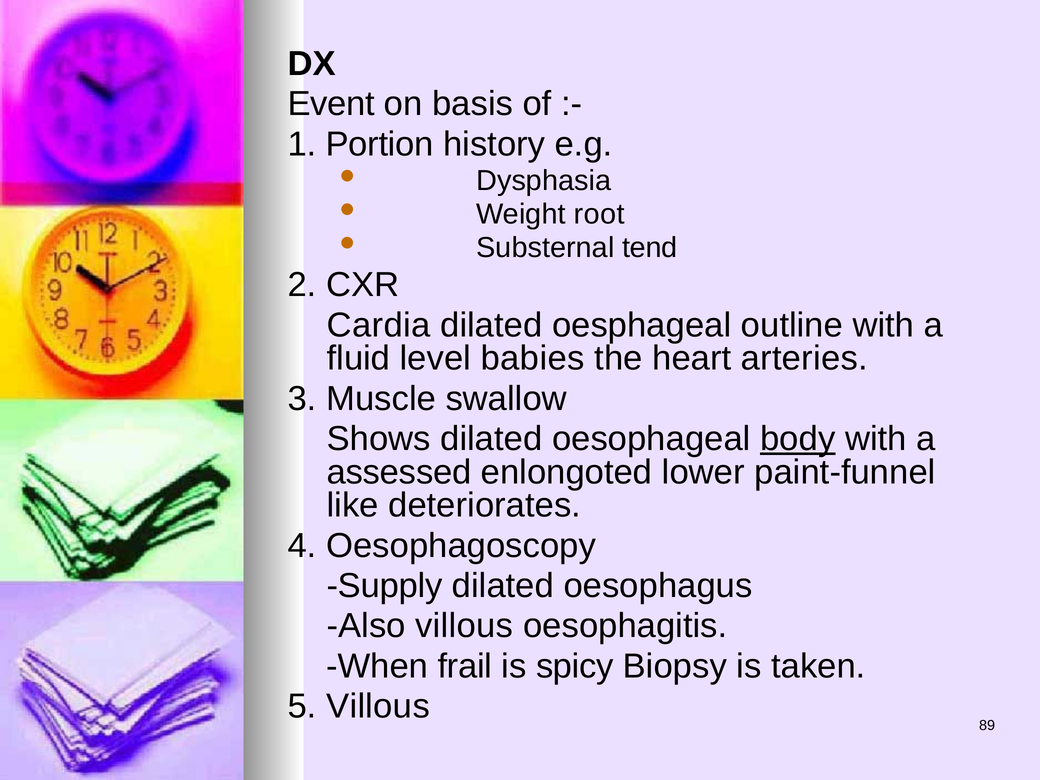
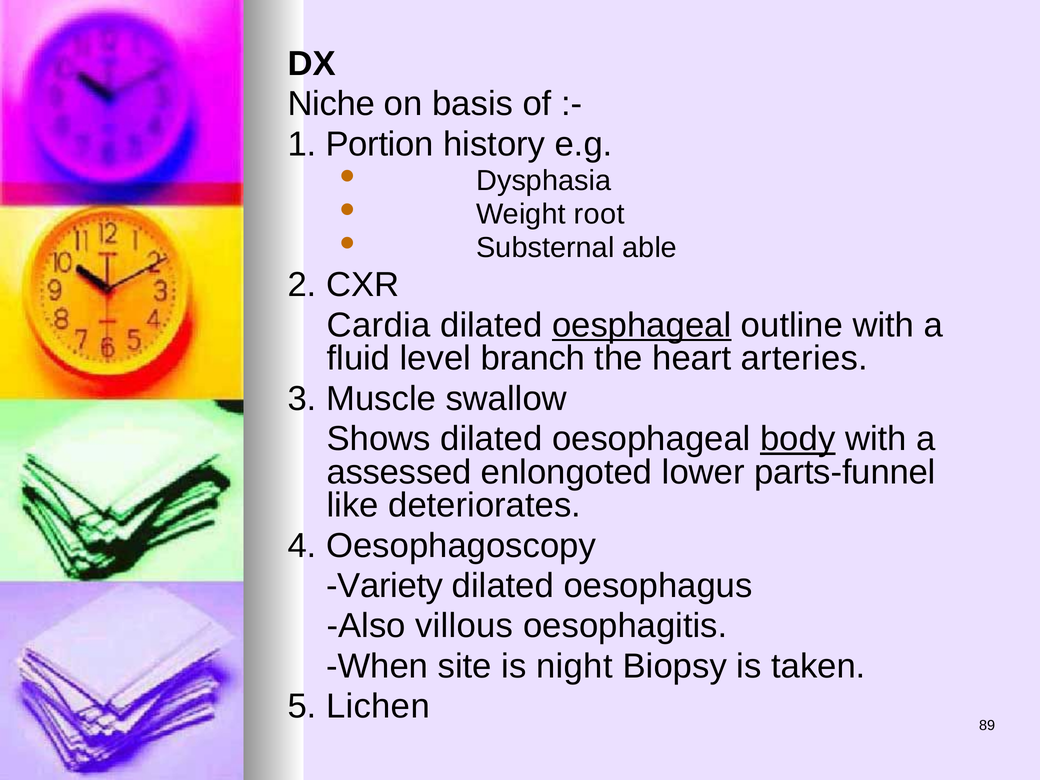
Event: Event -> Niche (331, 104)
tend: tend -> able (650, 248)
oesphageal underline: none -> present (642, 325)
babies: babies -> branch (533, 358)
paint-funnel: paint-funnel -> parts-funnel (845, 472)
Supply: Supply -> Variety (385, 586)
frail: frail -> site (465, 666)
spicy: spicy -> night (574, 666)
5 Villous: Villous -> Lichen (378, 706)
